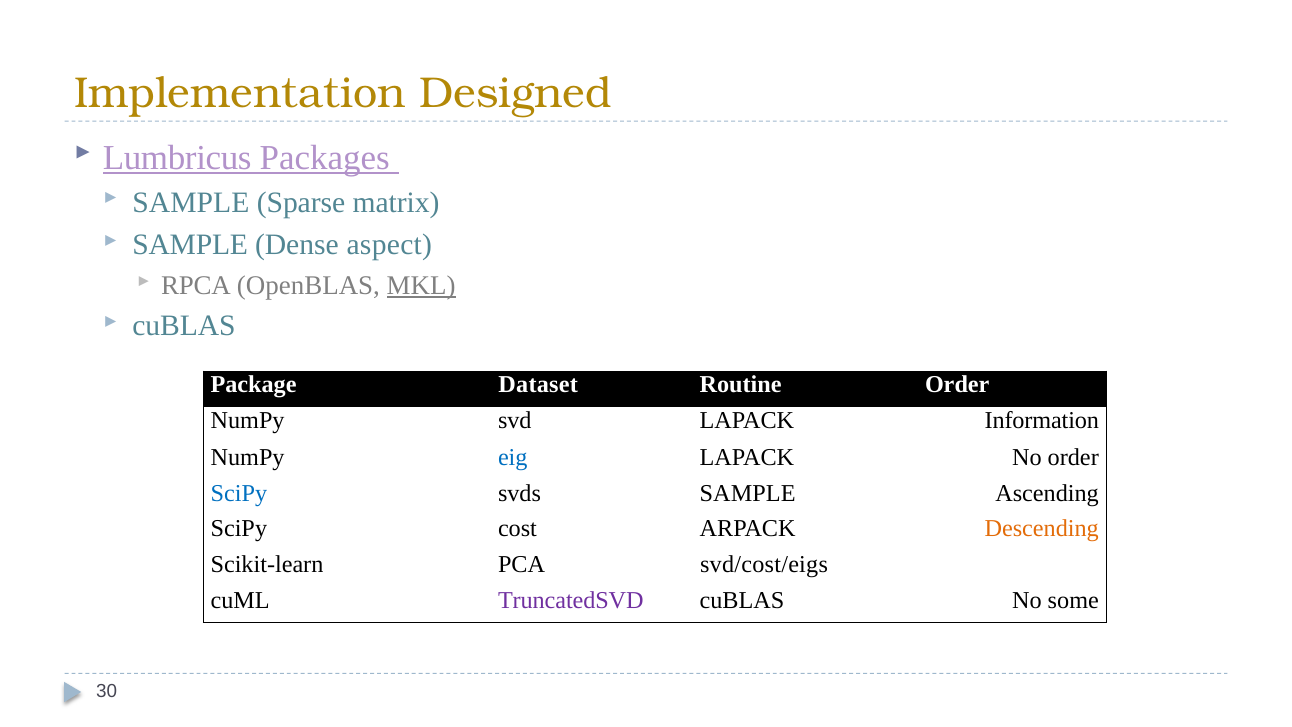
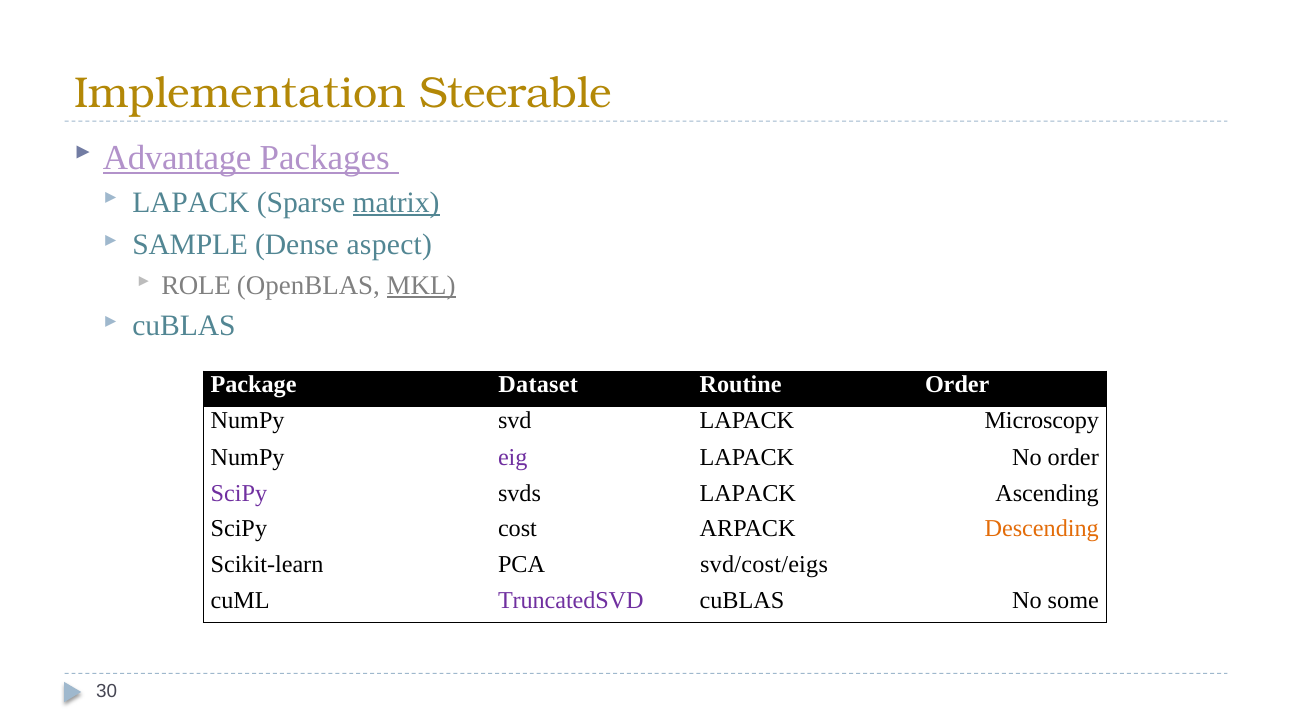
Designed: Designed -> Steerable (516, 93)
Lumbricus: Lumbricus -> Advantage (177, 157)
SAMPLE: SAMPLE -> LAPACK (191, 203)
matrix underline: none -> present (396, 203)
RPCA: RPCA -> ROLE (196, 285)
Information: Information -> Microscopy (1042, 420)
eig colour: blue -> purple (513, 458)
SciPy colour: blue -> purple (239, 493)
svds SAMPLE: SAMPLE -> LAPACK (748, 493)
